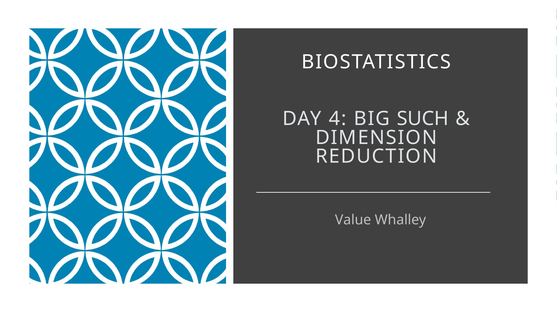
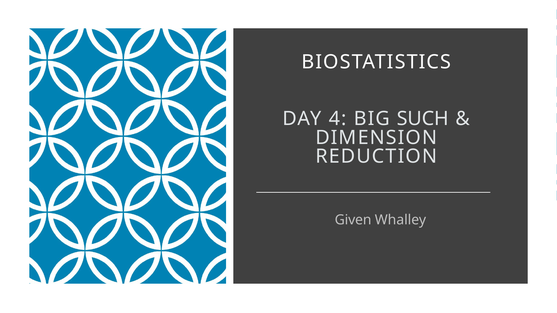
Value: Value -> Given (353, 220)
